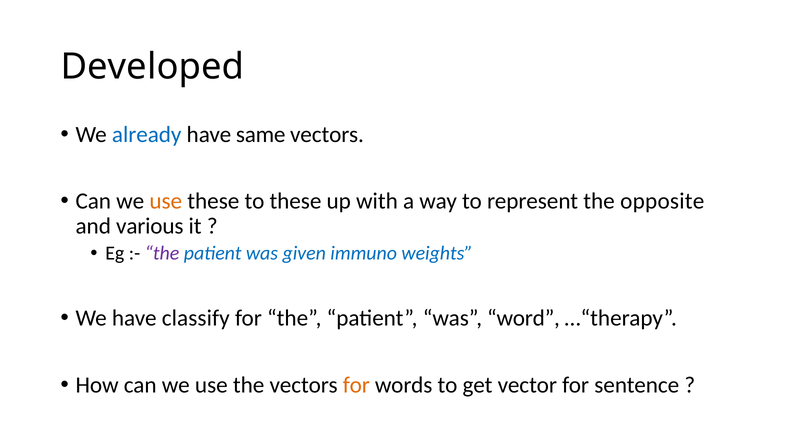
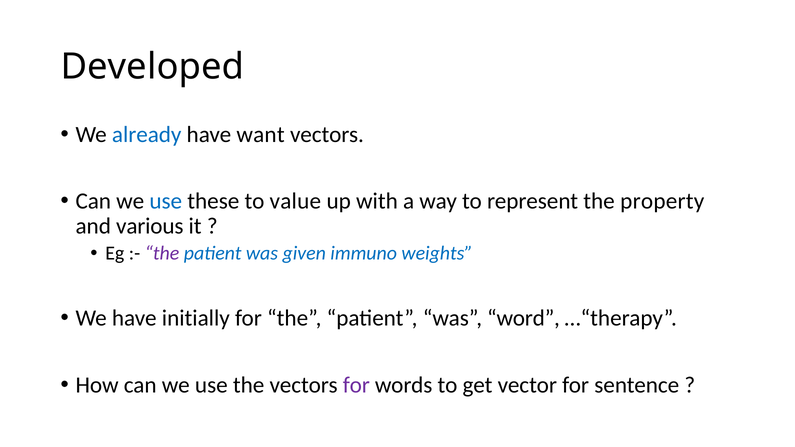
same: same -> want (261, 134)
use colour: orange -> blue (166, 201)
to these: these -> value (295, 201)
opposite: opposite -> property (662, 201)
classify: classify -> initially (196, 318)
for colour: orange -> purple (356, 385)
